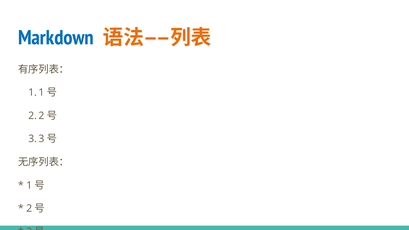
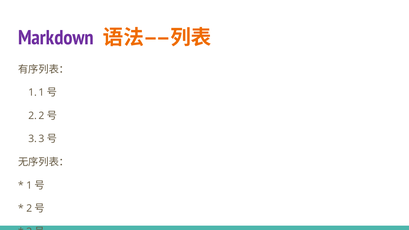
Markdown colour: blue -> purple (56, 38)
